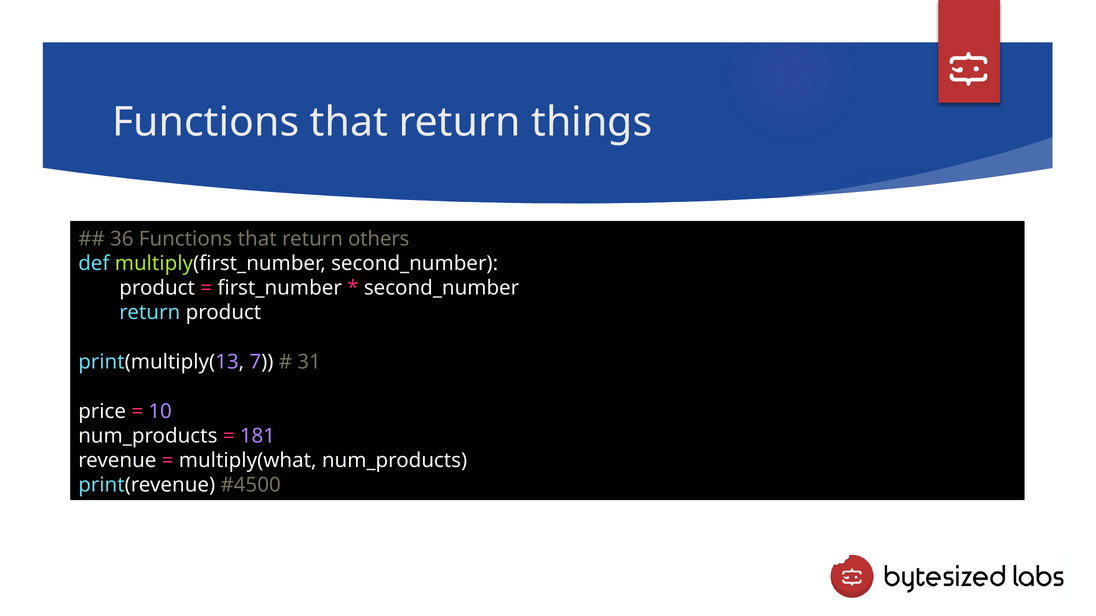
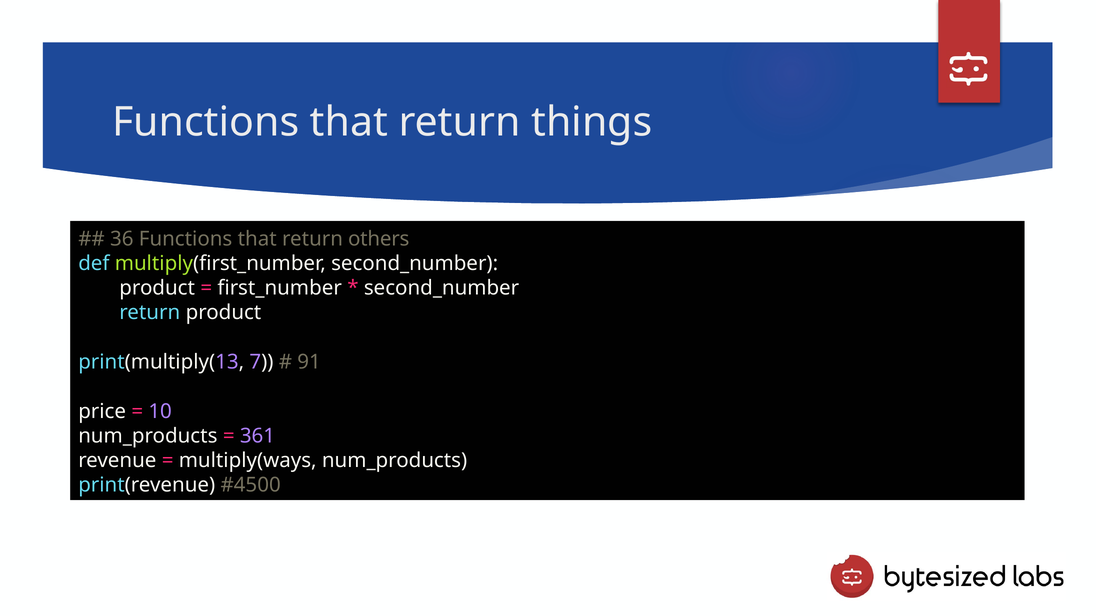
31: 31 -> 91 (309, 362)
181: 181 -> 361 (257, 436)
multiply(what: multiply(what -> multiply(ways (248, 461)
